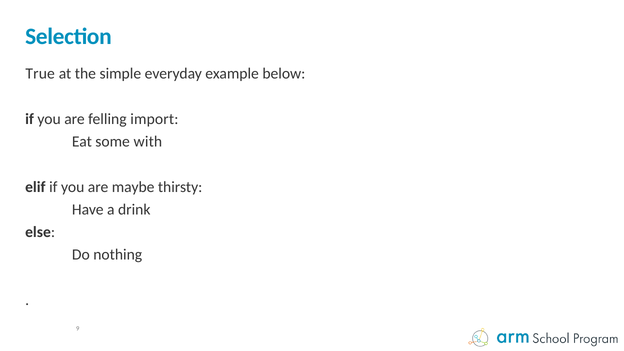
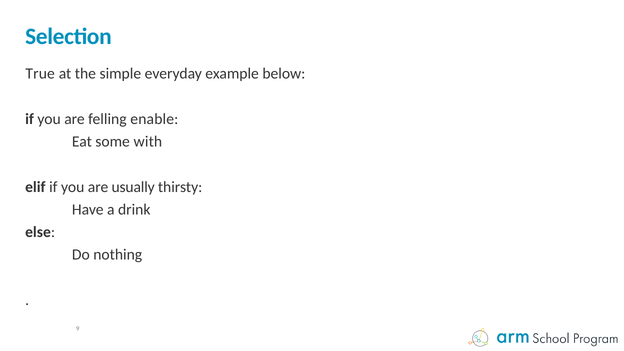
import: import -> enable (154, 119)
maybe: maybe -> usually (133, 187)
